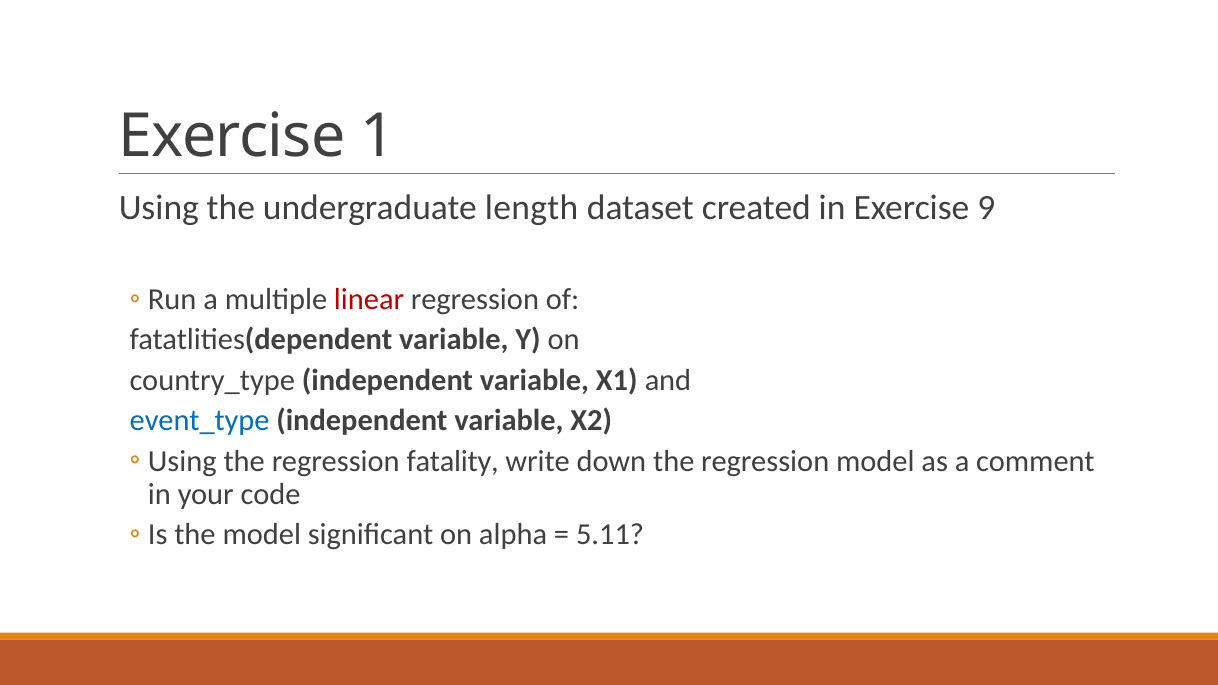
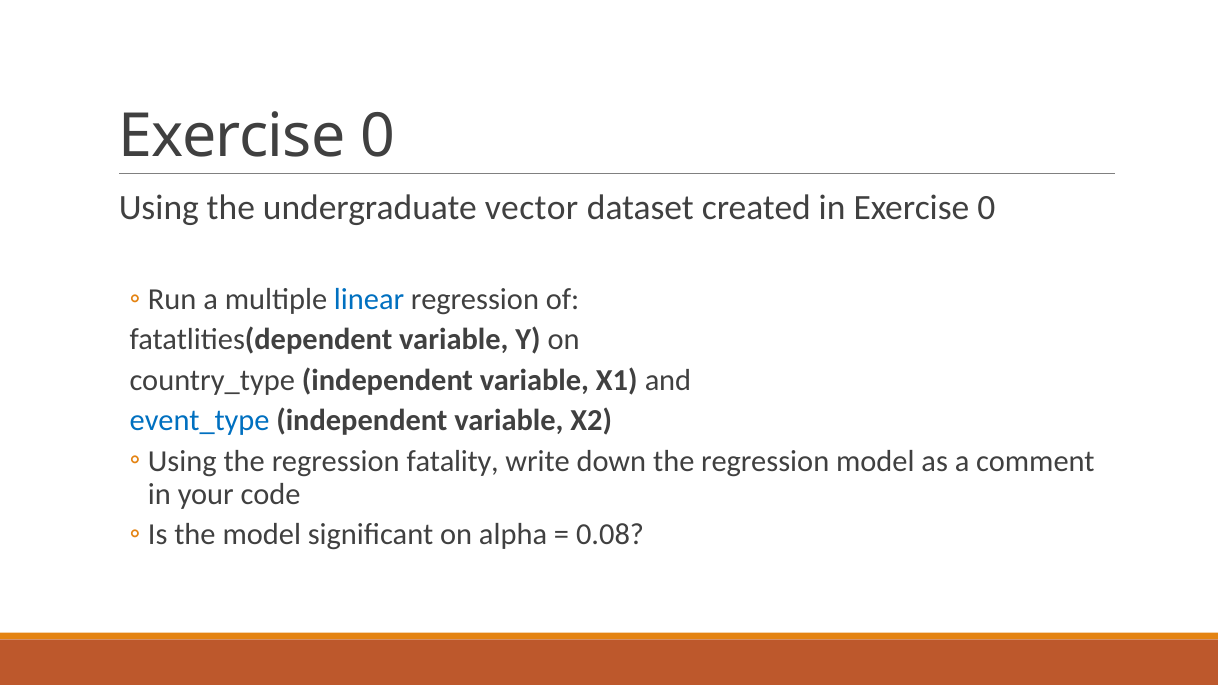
1: 1 -> 0 (378, 136)
length: length -> vector (532, 208)
in Exercise 9: 9 -> 0 (986, 208)
linear colour: red -> blue (369, 299)
5.11: 5.11 -> 0.08 (610, 535)
